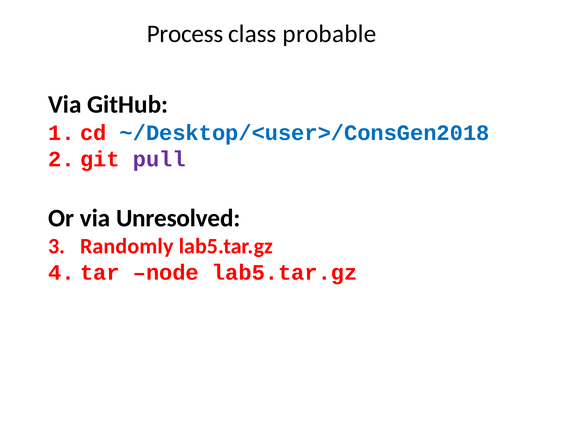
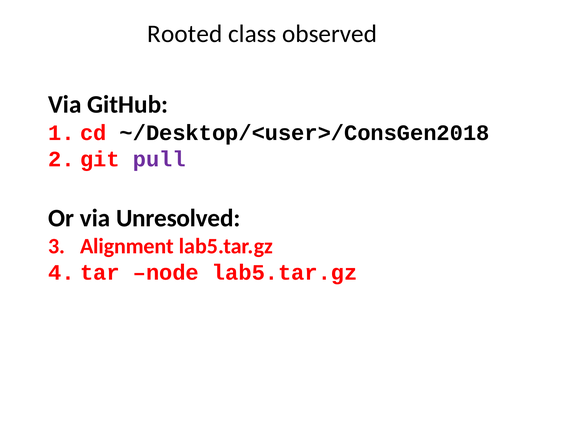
Process: Process -> Rooted (185, 34)
probable: probable -> observed (330, 34)
~/Desktop/<user>/ConsGen2018 colour: blue -> black (305, 133)
Randomly: Randomly -> Alignment (127, 246)
